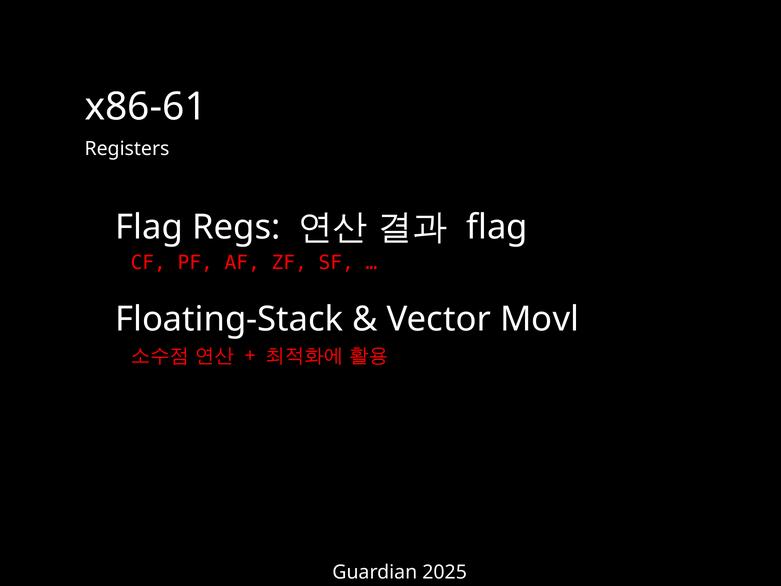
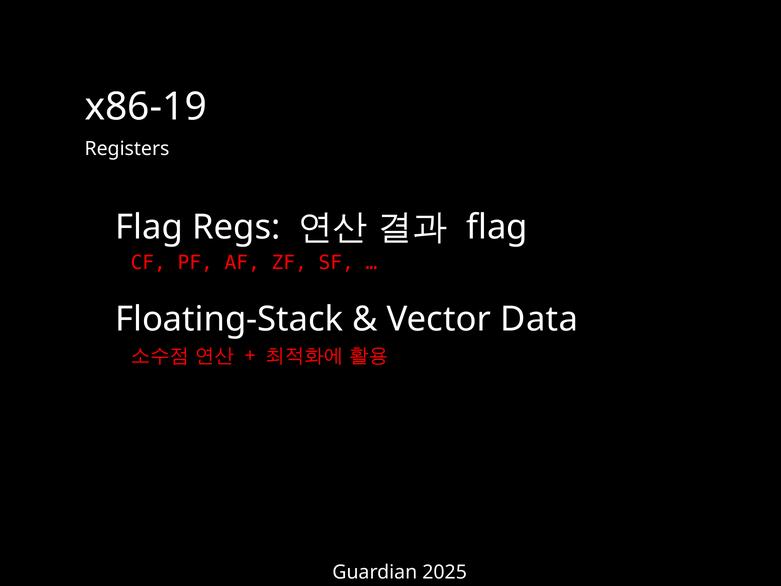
x86-61: x86-61 -> x86-19 (146, 107)
Movl: Movl -> Data (539, 319)
